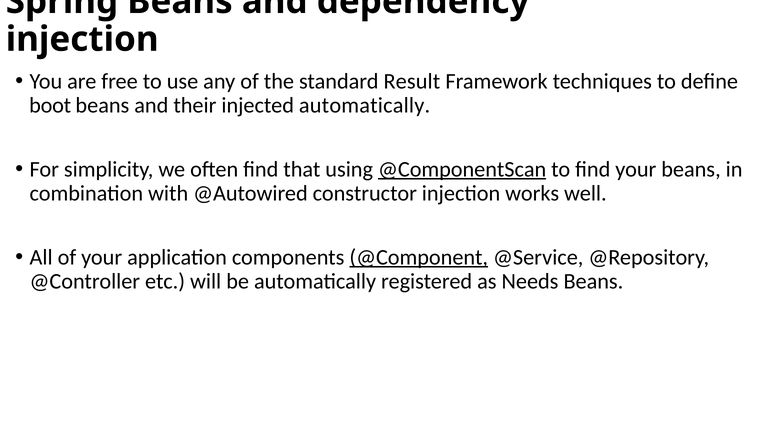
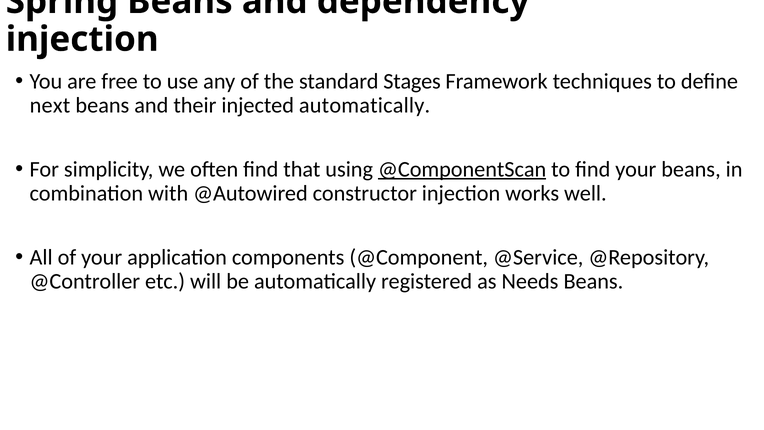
Result: Result -> Stages (412, 81)
boot: boot -> next (50, 105)
@Component underline: present -> none (419, 257)
